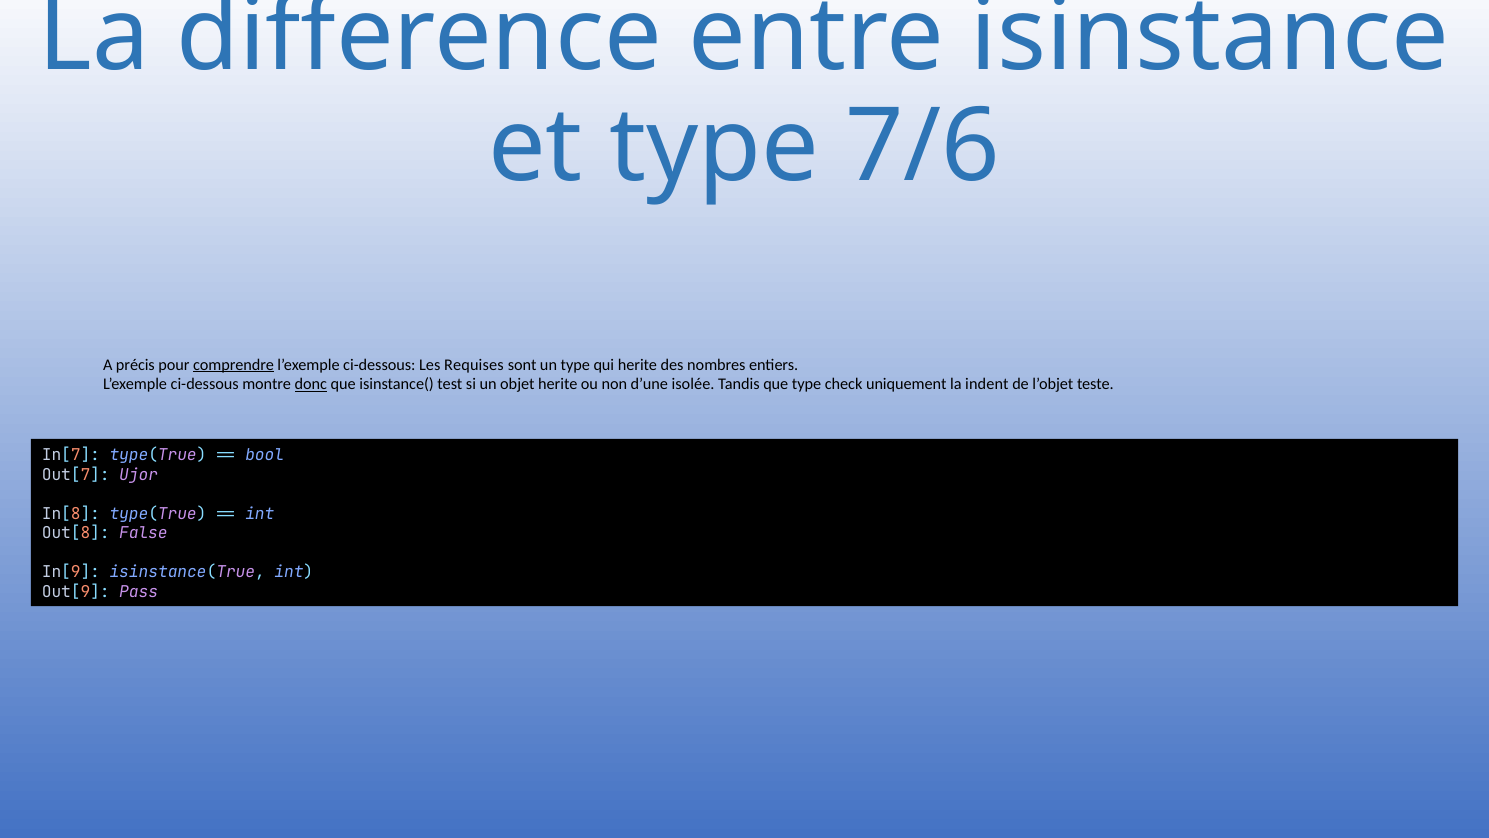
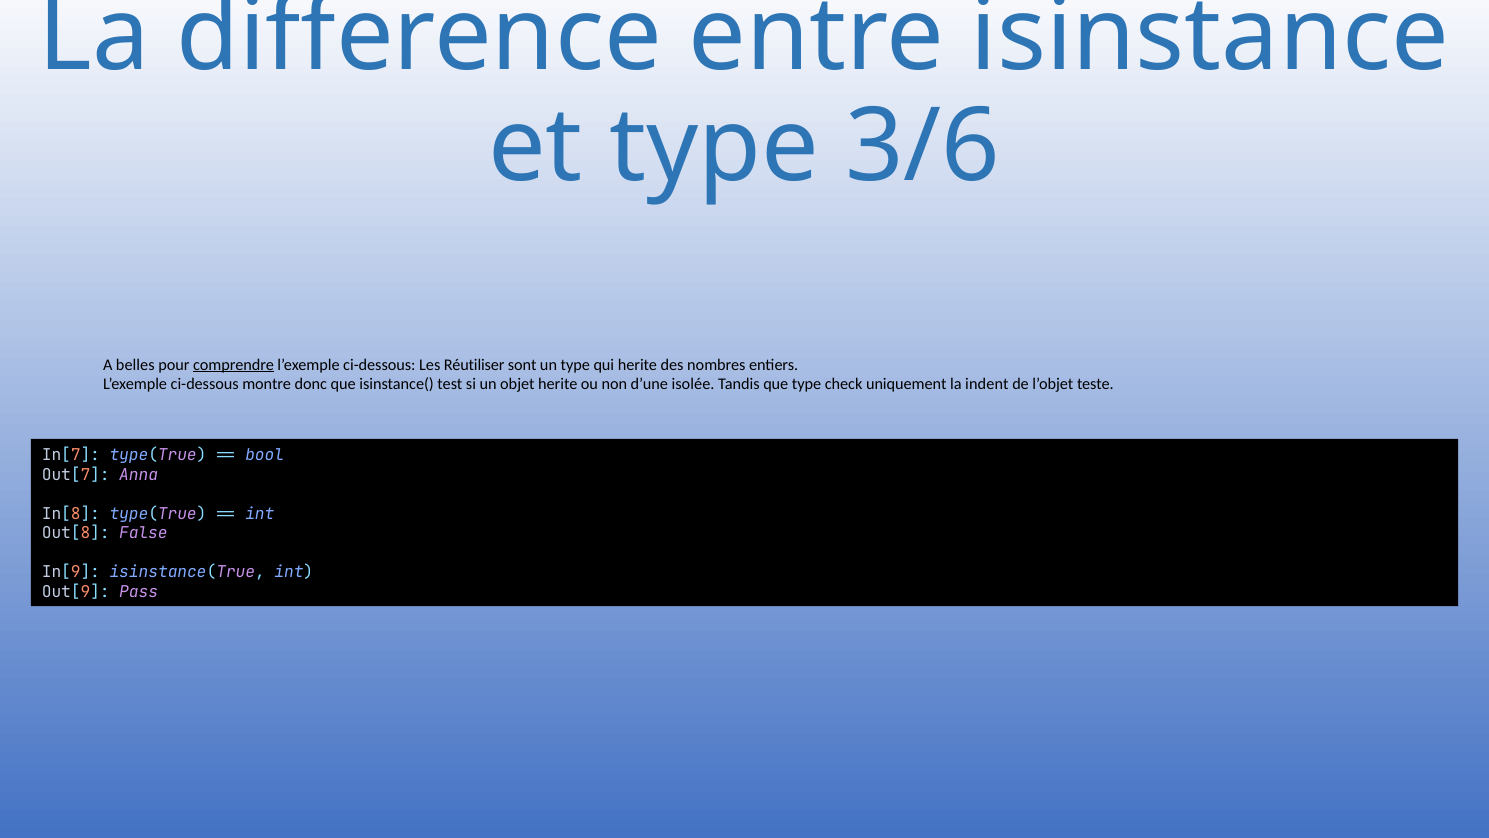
7/6: 7/6 -> 3/6 (923, 146)
précis: précis -> belles (135, 364)
Requises: Requises -> Réutiliser (474, 364)
donc underline: present -> none (311, 384)
Ujor: Ujor -> Anna (139, 475)
